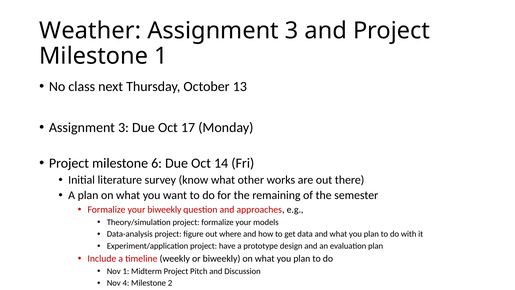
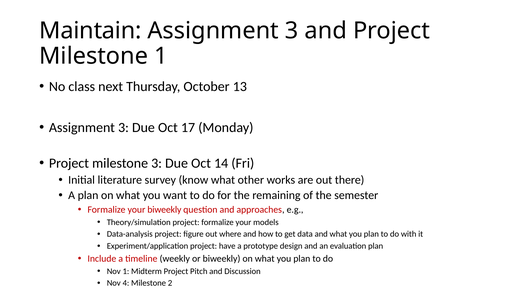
Weather: Weather -> Maintain (90, 31)
milestone 6: 6 -> 3 (157, 163)
